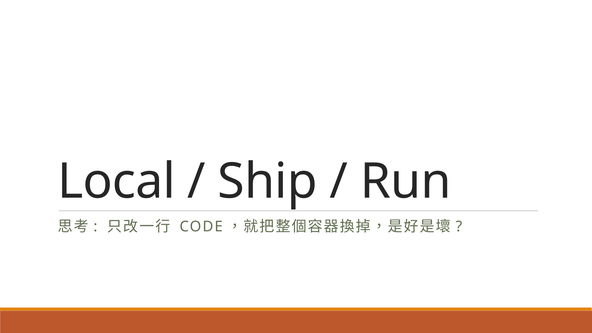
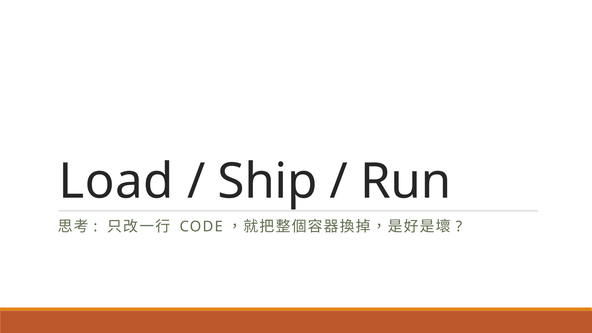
Local: Local -> Load (116, 181)
